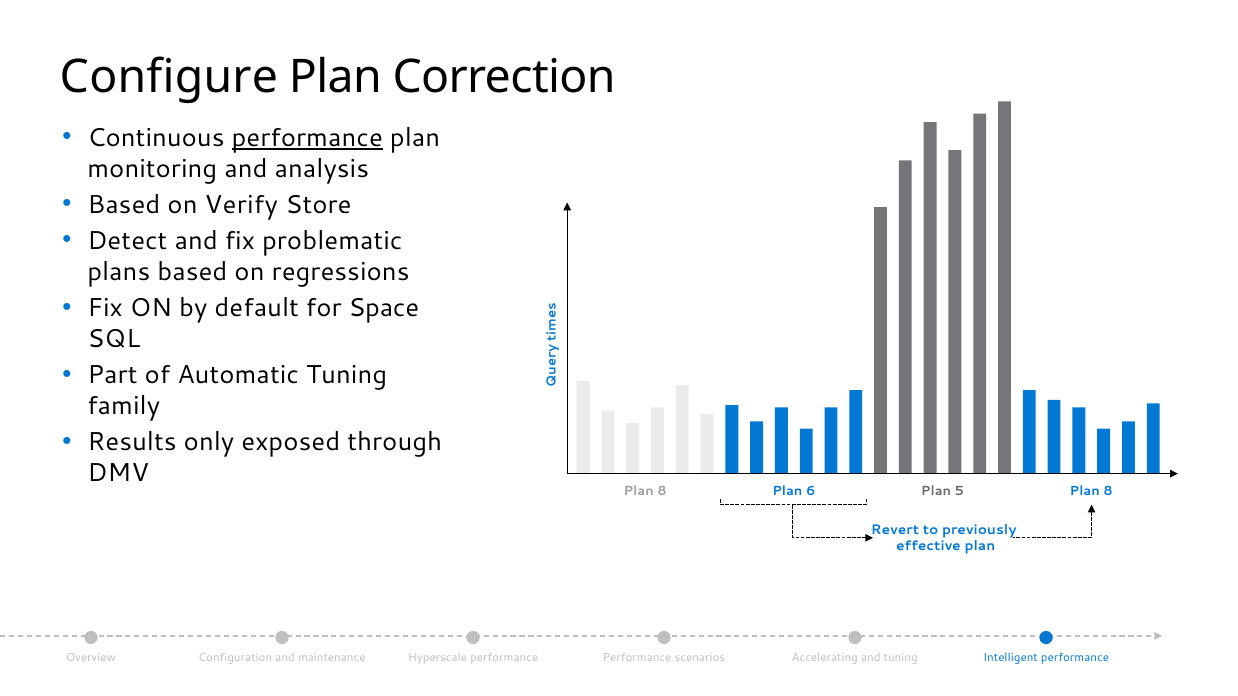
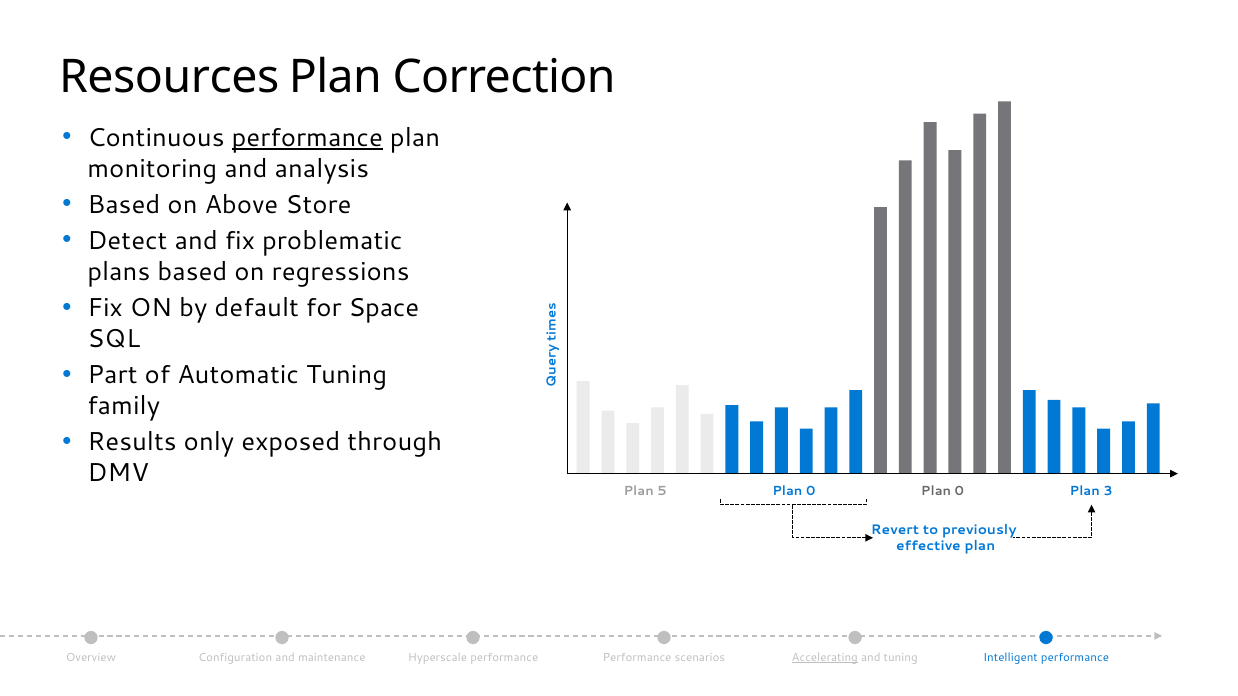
Configure: Configure -> Resources (169, 78)
Verify: Verify -> Above (241, 205)
8: 8 -> 5 (662, 492)
6: 6 -> 0 (811, 492)
5: 5 -> 0 (959, 492)
8: 8 -> 3 (1108, 492)
Accelerating underline: none -> present (825, 658)
